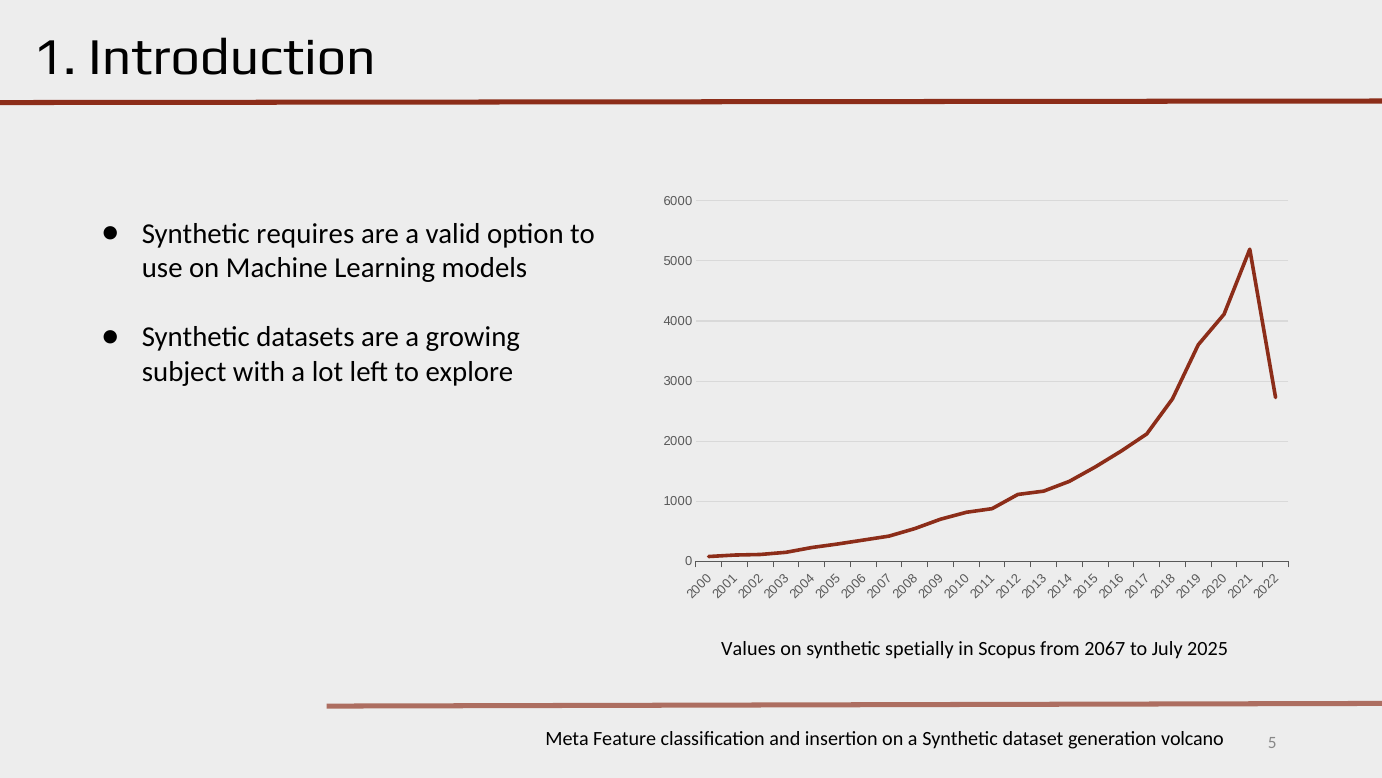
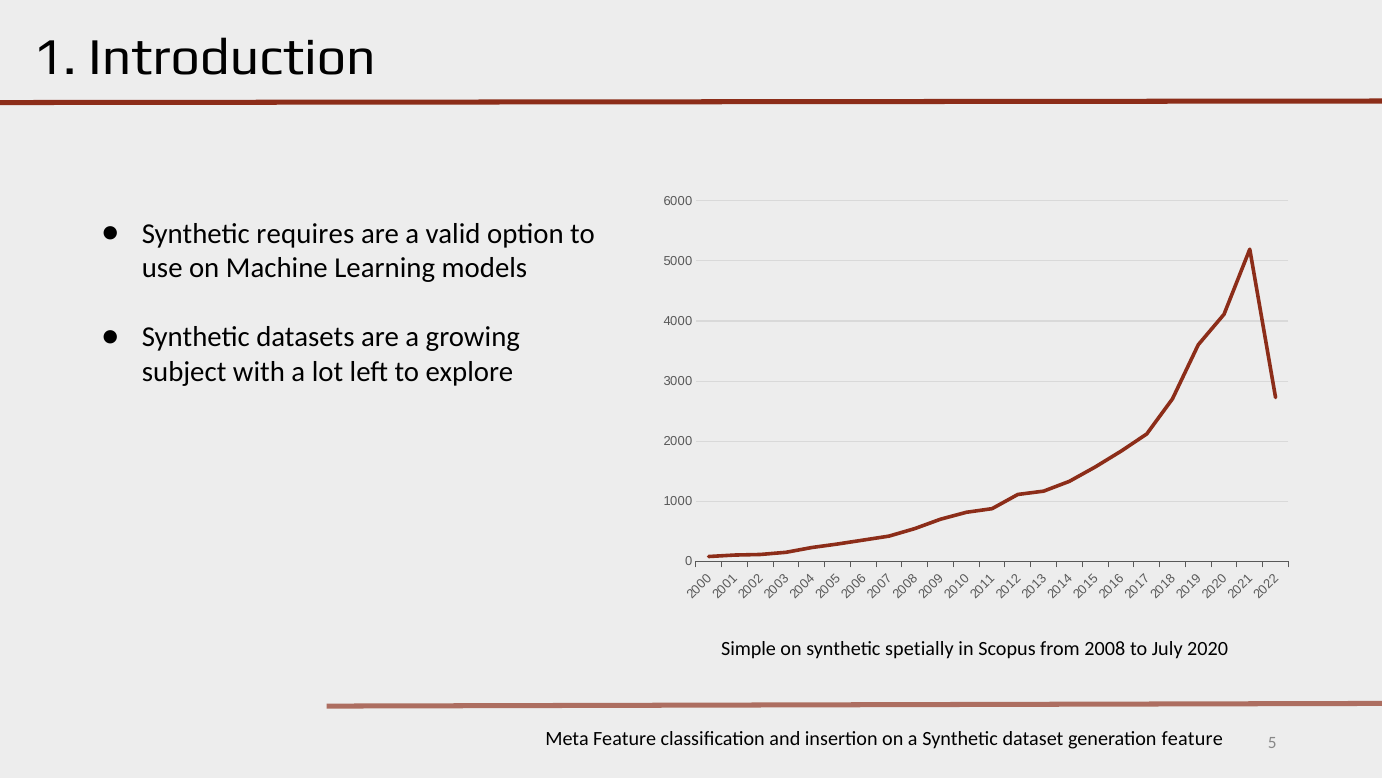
Values: Values -> Simple (749, 648)
2067: 2067 -> 2008 (1105, 648)
2025: 2025 -> 2020 (1208, 648)
generation volcano: volcano -> feature (1192, 739)
